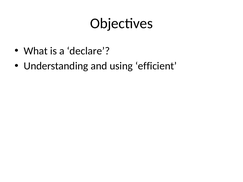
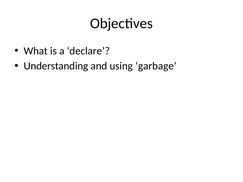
efficient: efficient -> garbage (156, 66)
